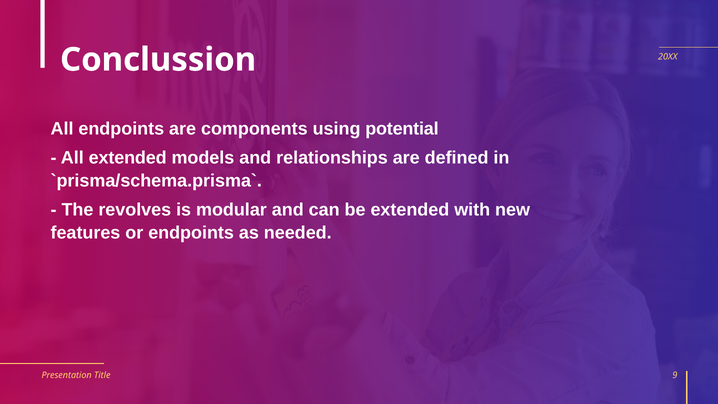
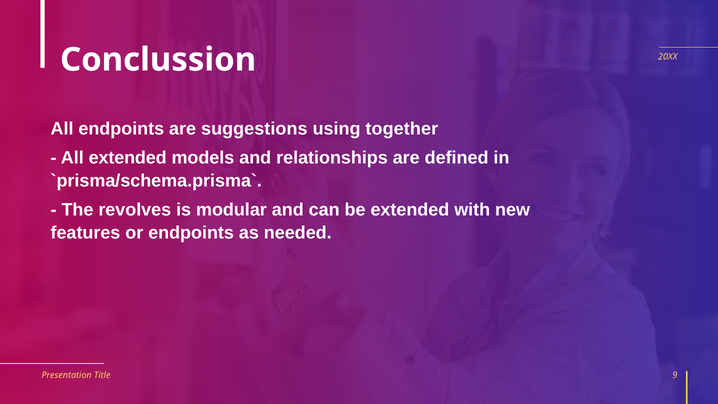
components: components -> suggestions (254, 129)
potential: potential -> together (402, 129)
